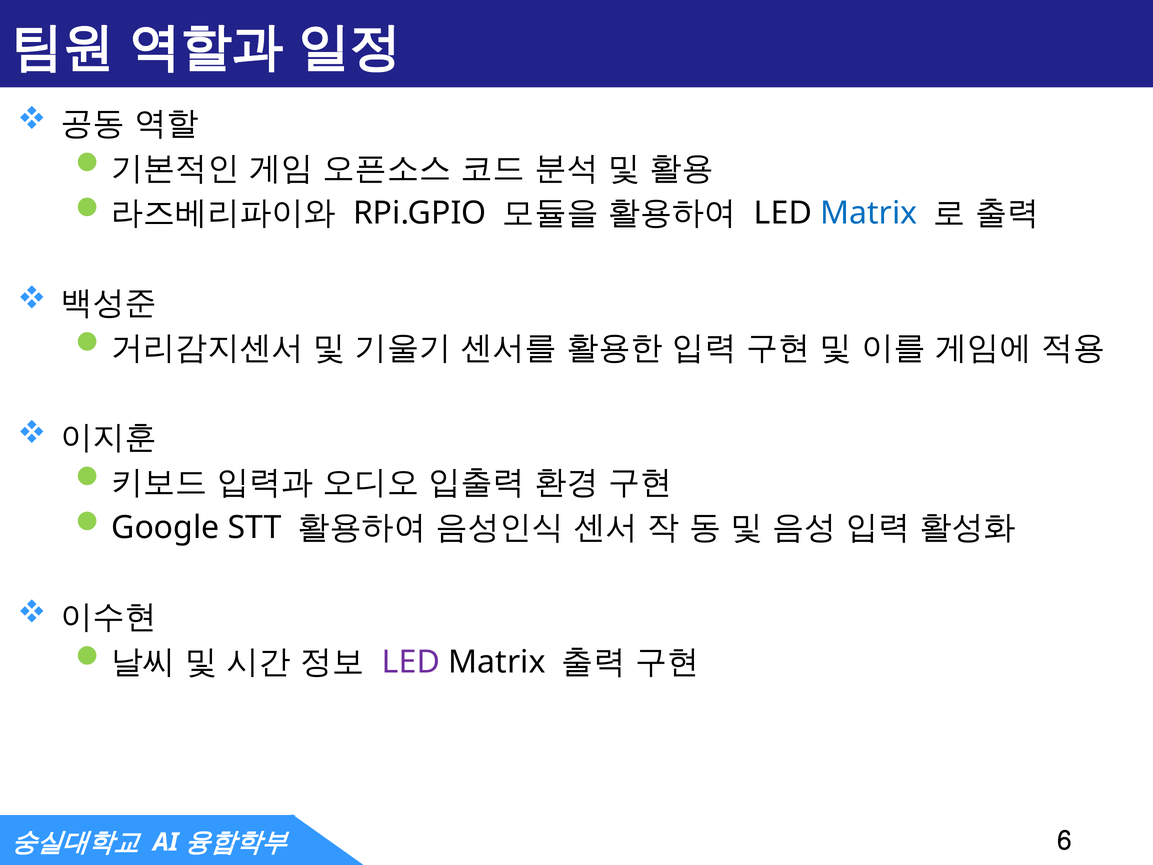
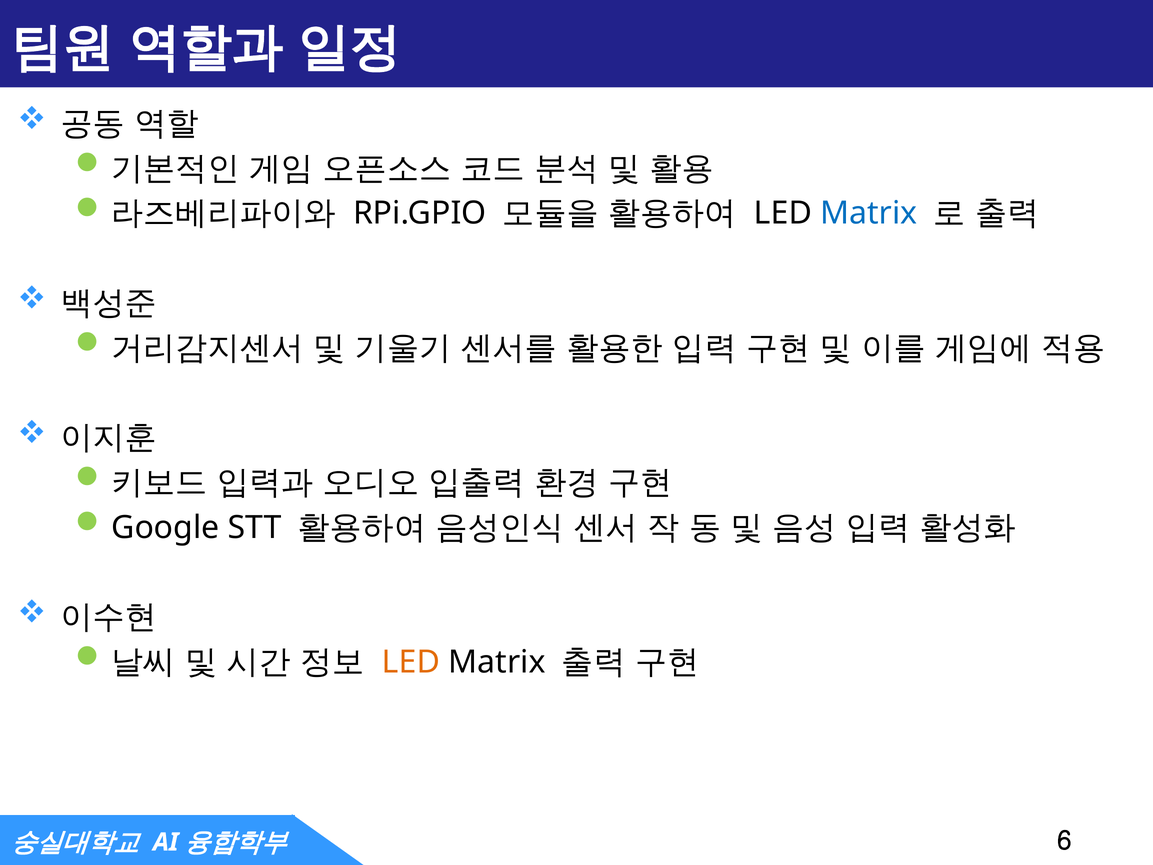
LED colour: purple -> orange (411, 662)
